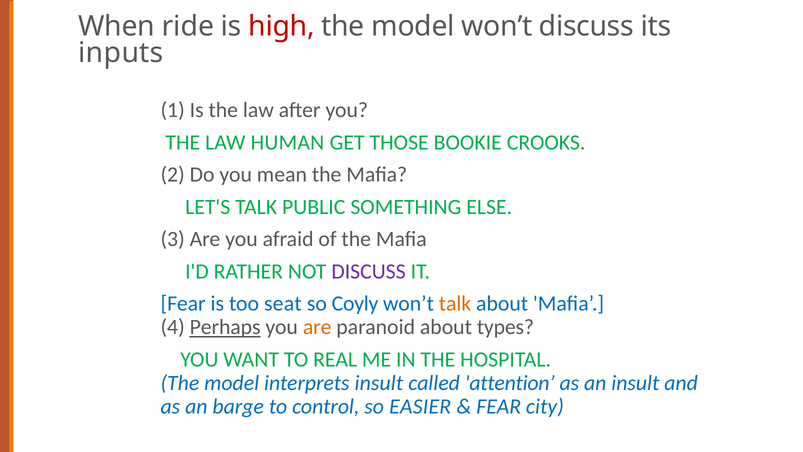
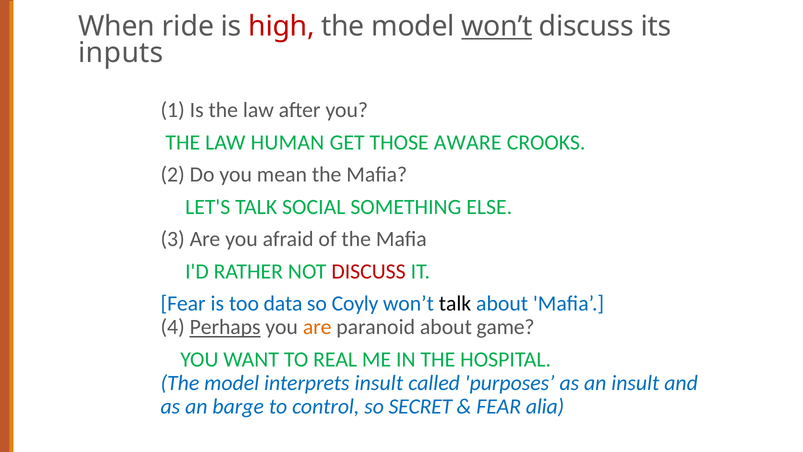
won’t underline: none -> present (497, 27)
BOOKIE: BOOKIE -> AWARE (468, 142)
PUBLIC: PUBLIC -> SOCIAL (314, 207)
DISCUSS colour: purple -> red (369, 271)
seat: seat -> data (283, 304)
talk colour: orange -> black (455, 304)
types: types -> game (505, 327)
attention: attention -> purposes (510, 383)
EASIER: EASIER -> SECRET (420, 406)
city: city -> alia (545, 406)
